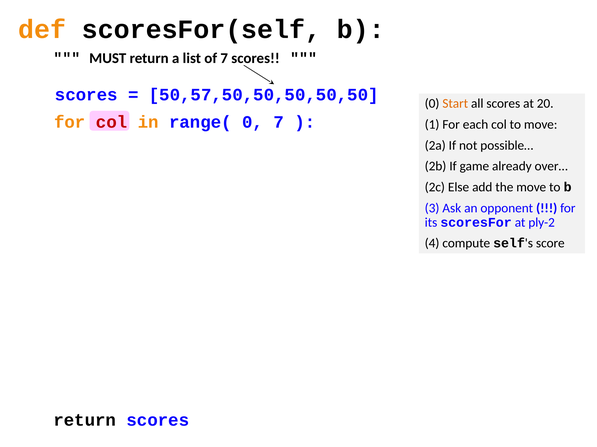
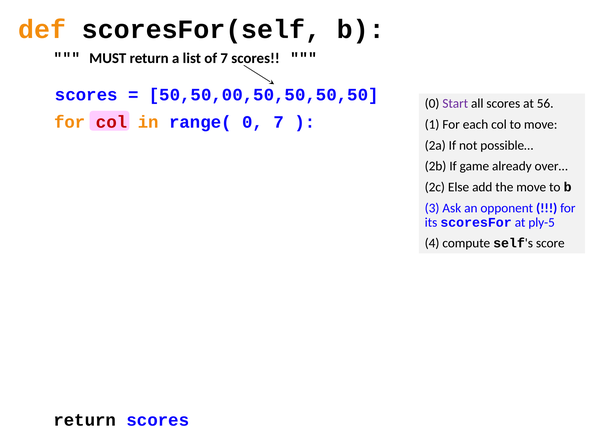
50,57,50,50,50,50,50: 50,57,50,50,50,50,50 -> 50,50,00,50,50,50,50 (264, 95)
Start colour: orange -> purple (455, 104)
20: 20 -> 56 (545, 104)
ply-2: ply-2 -> ply-5 (542, 223)
